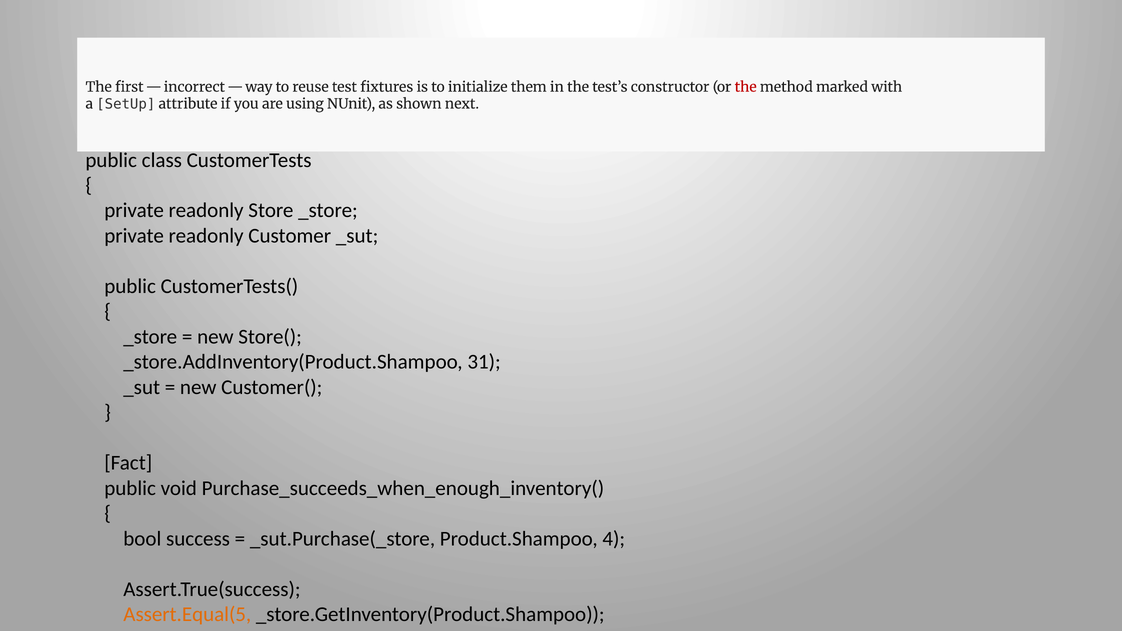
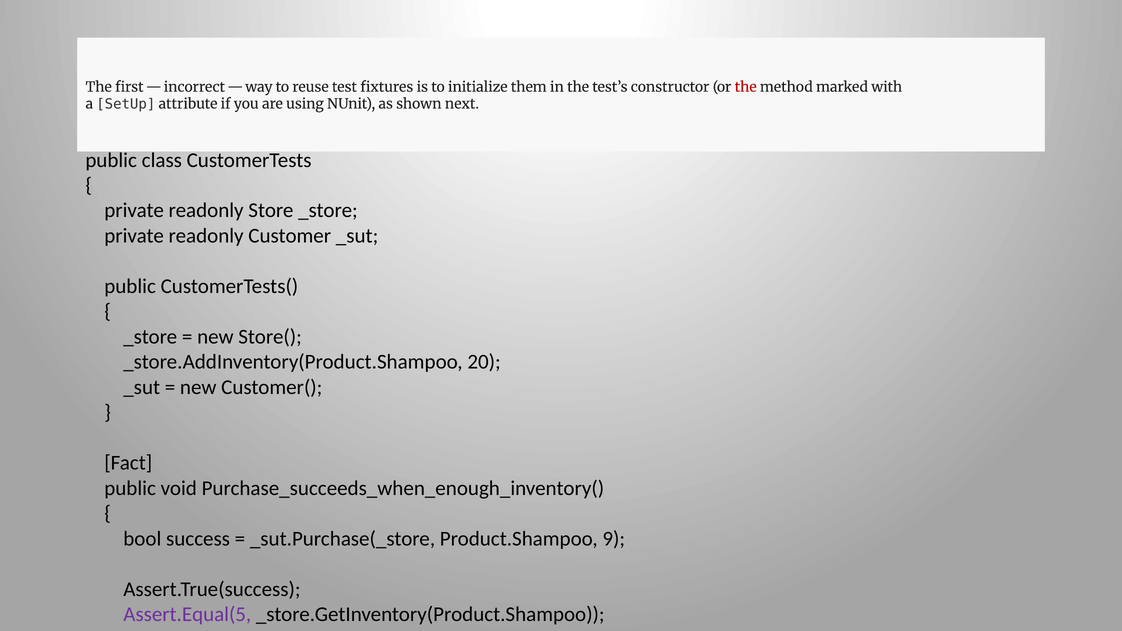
31: 31 -> 20 (484, 362)
4: 4 -> 9 (614, 539)
Assert.Equal(5 colour: orange -> purple (187, 615)
